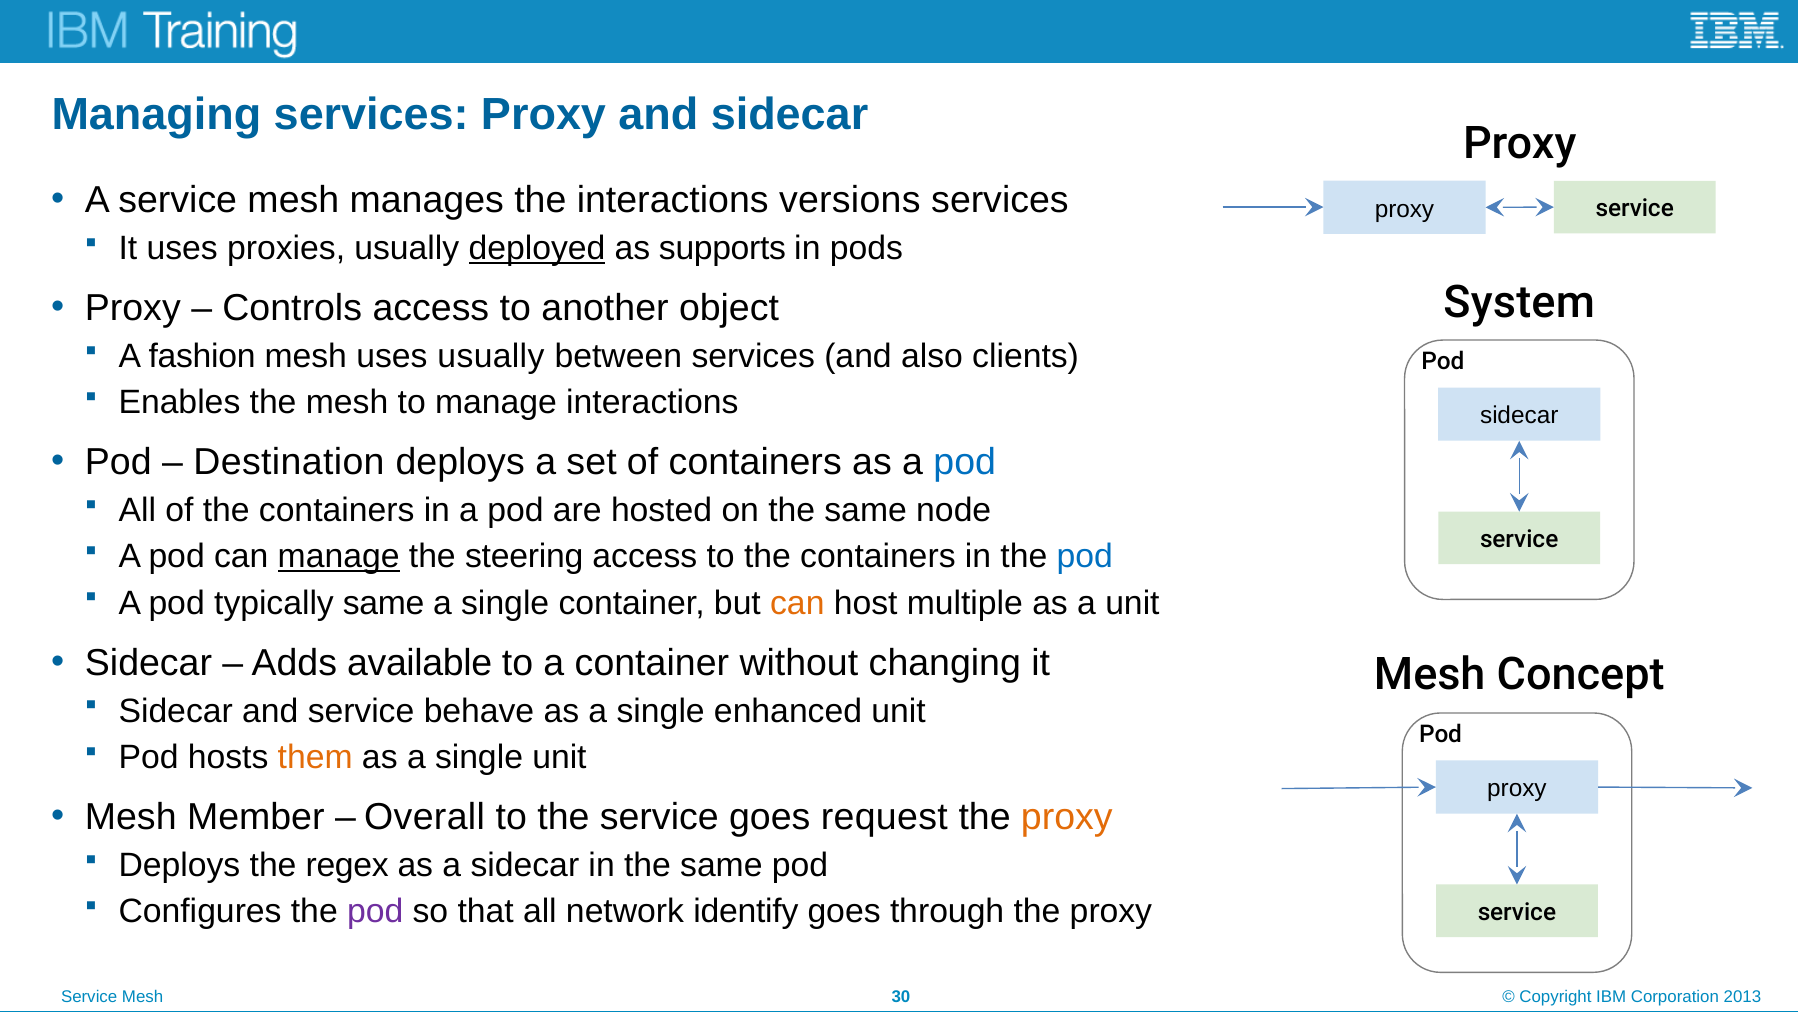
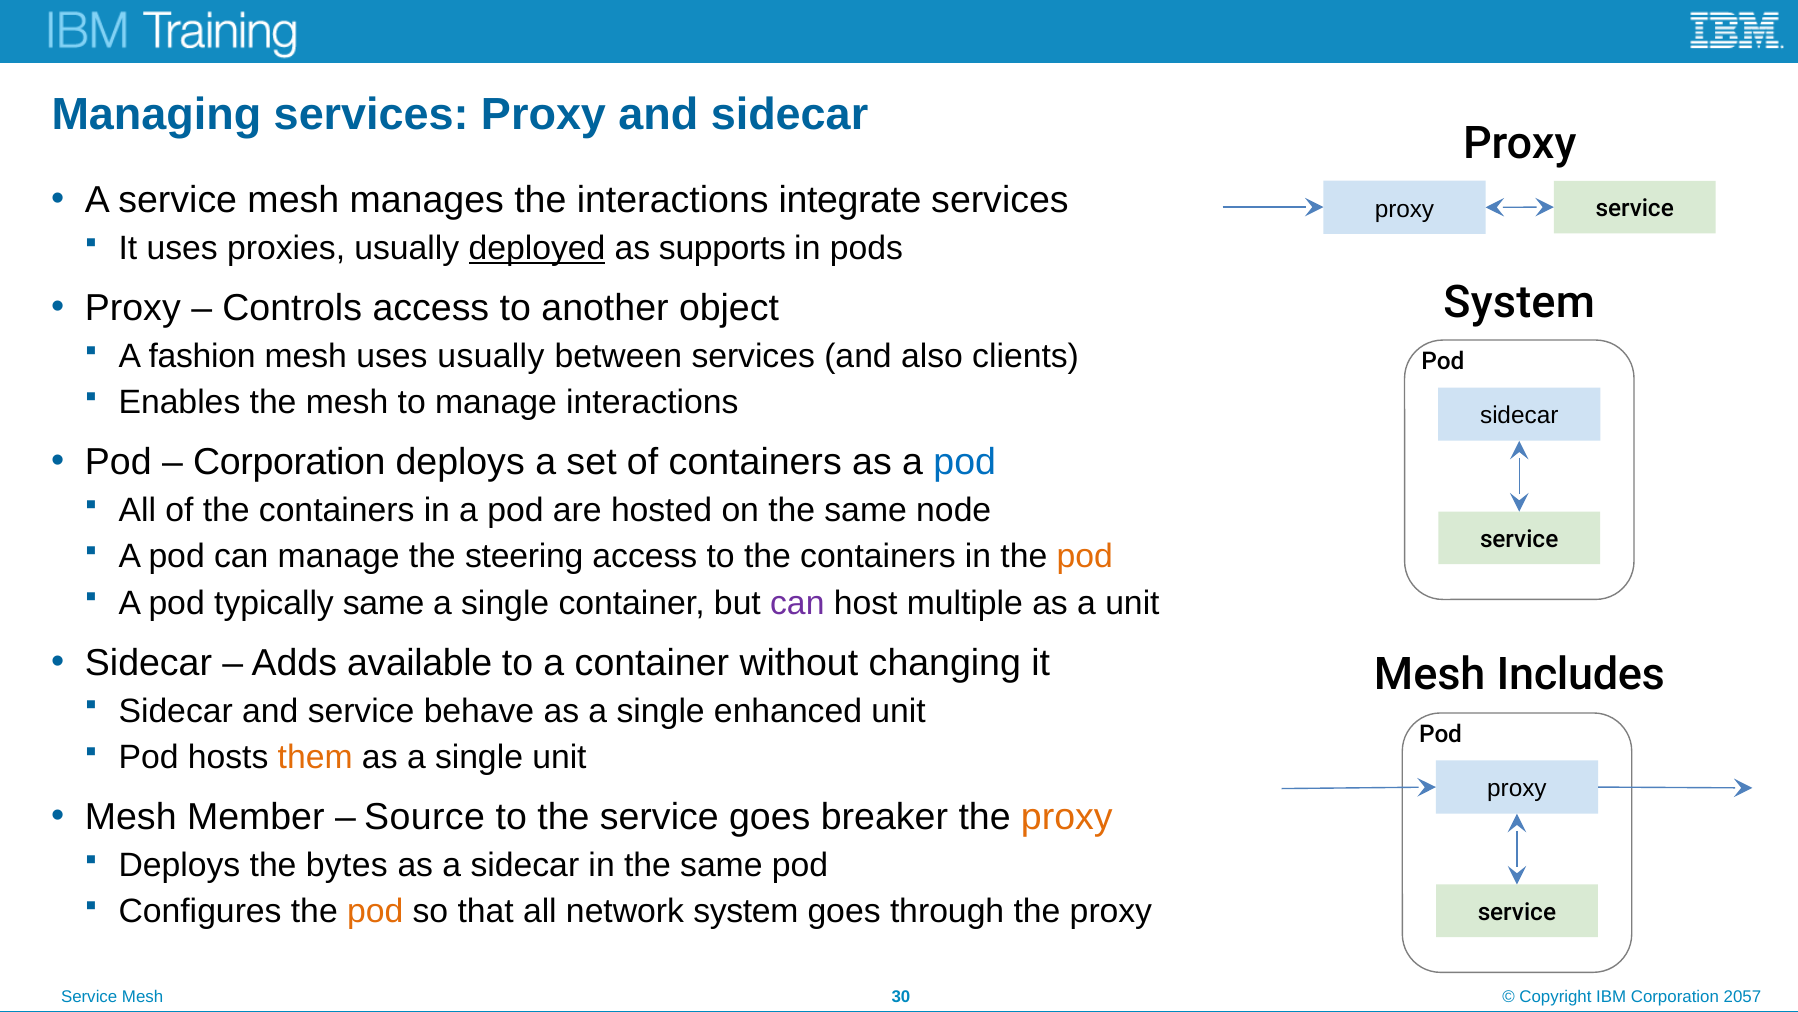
versions: versions -> integrate (850, 200)
Destination: Destination -> Corporation (289, 462)
manage underline: present -> none (339, 557)
pod colour: blue -> orange (1085, 557)
can colour: orange -> purple (797, 603)
Concept: Concept -> Includes (1581, 674)
Overall: Overall -> Source (425, 817)
request: request -> breaker (884, 817)
regex: regex -> bytes (347, 865)
pod colour: purple -> orange (375, 911)
network identify: identify -> system (746, 911)
2013: 2013 -> 2057 (1742, 997)
